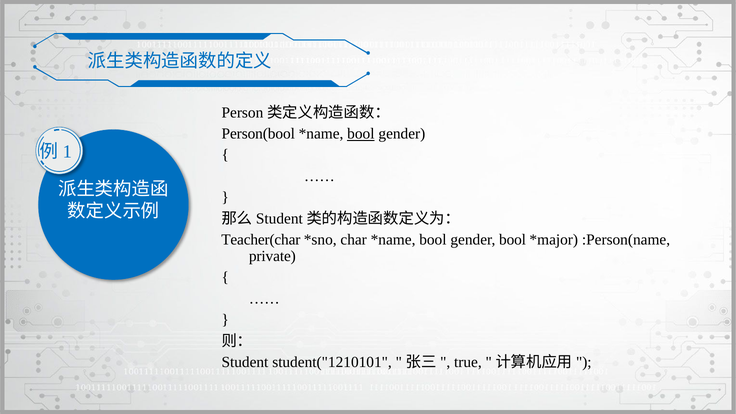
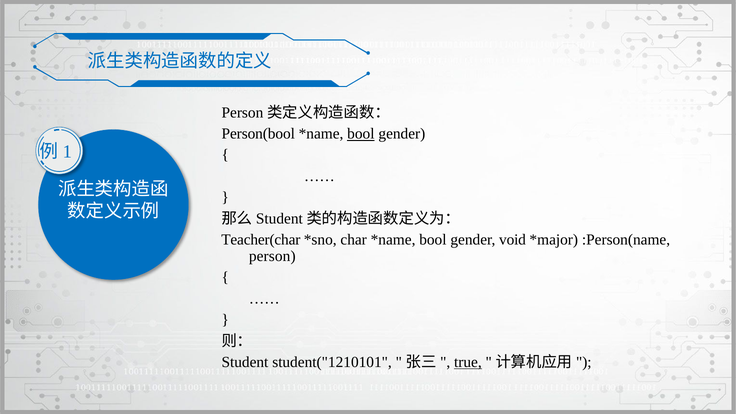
gender bool: bool -> void (513, 240)
private: private -> person (272, 256)
true underline: none -> present (468, 362)
